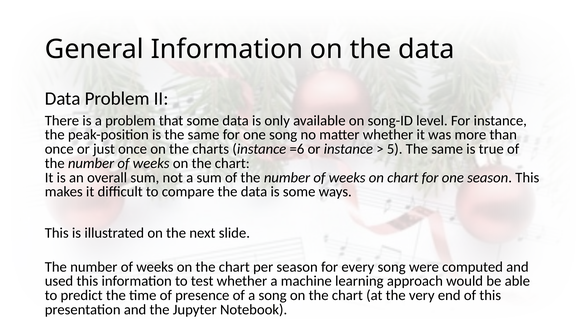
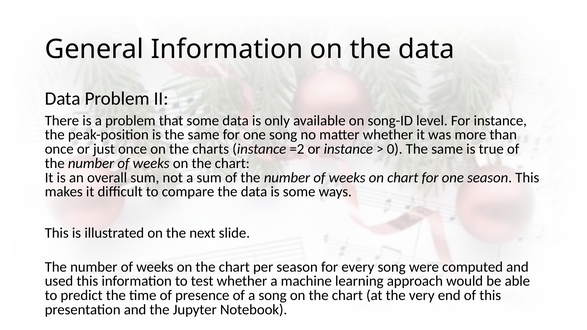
=6: =6 -> =2 (297, 149)
5: 5 -> 0 (395, 149)
